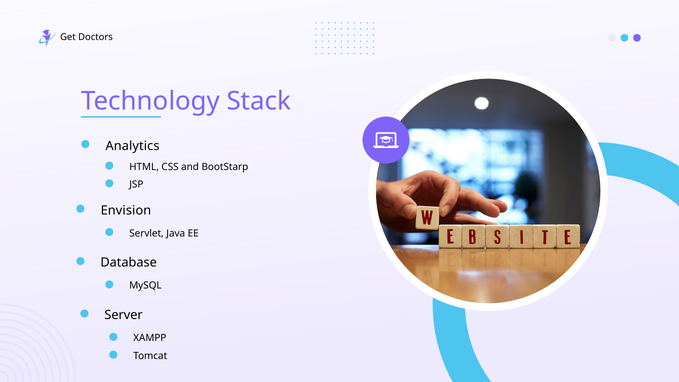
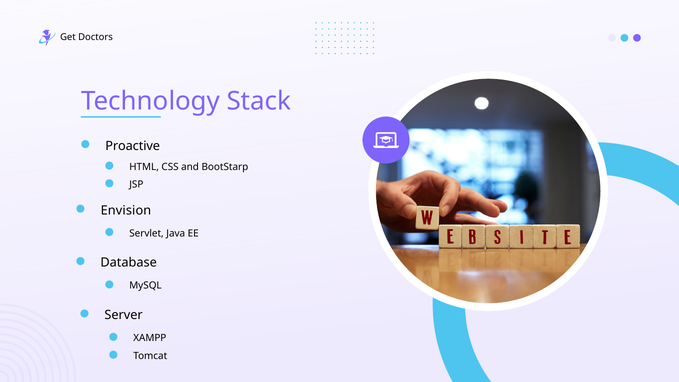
Analytics: Analytics -> Proactive (133, 146)
